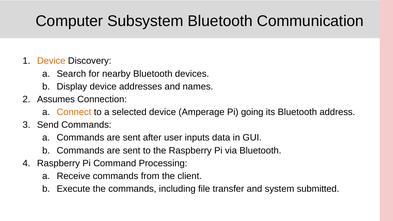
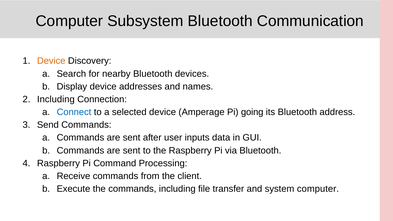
Assumes: Assumes -> Including (56, 99)
Connect colour: orange -> blue (74, 112)
system submitted: submitted -> computer (318, 189)
